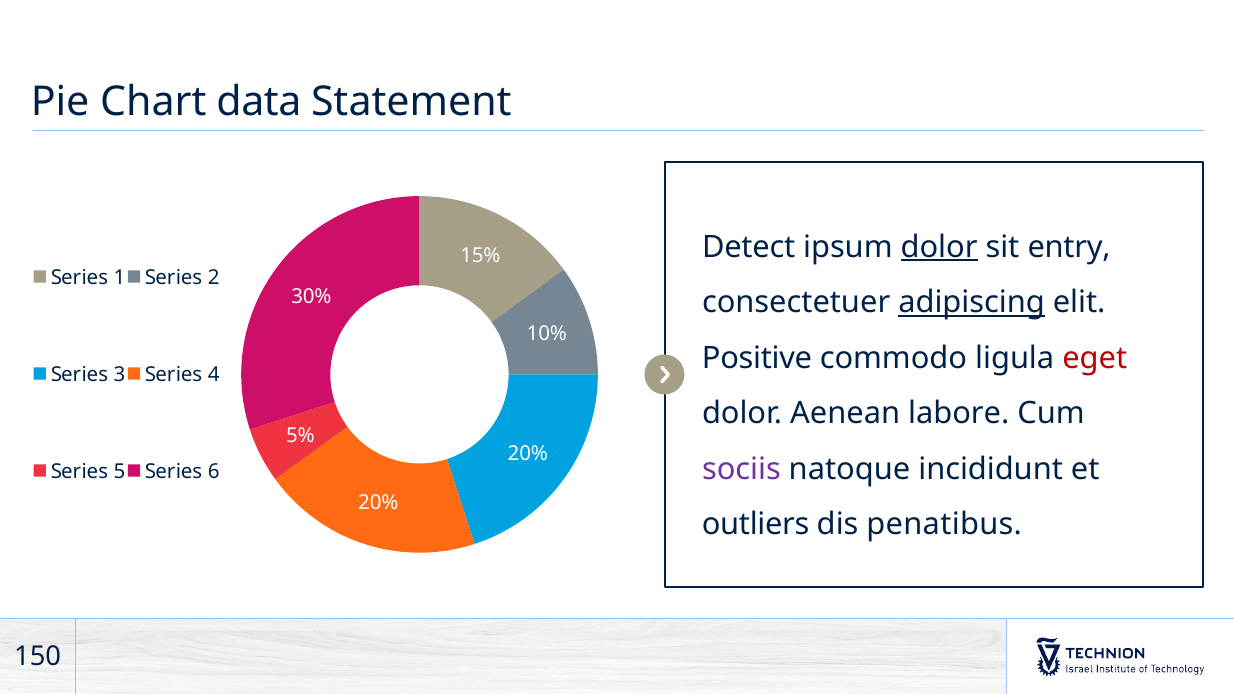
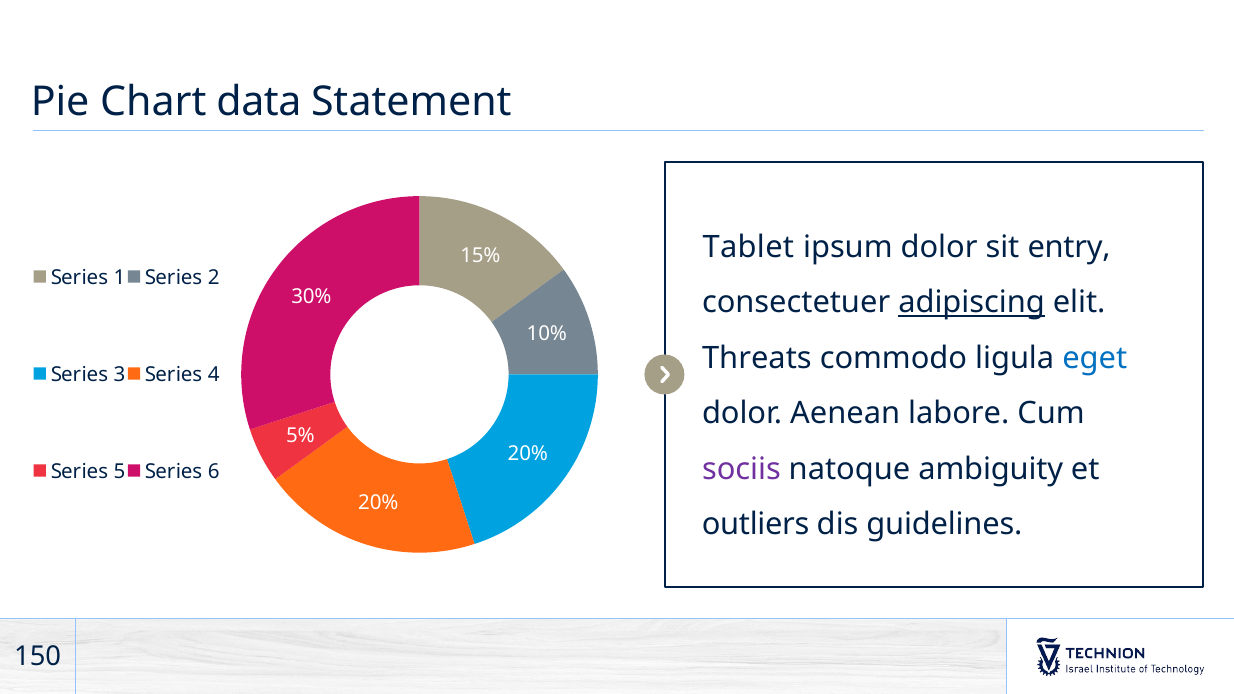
Detect: Detect -> Tablet (748, 247)
dolor underline: present -> none (939, 247)
Positive: Positive -> Threats (757, 358)
eget colour: red -> blue (1095, 358)
incididunt: incididunt -> ambiguity (991, 469)
penatibus: penatibus -> guidelines (944, 525)
